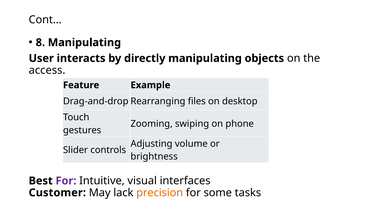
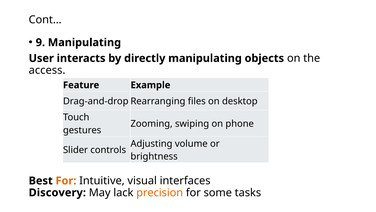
8: 8 -> 9 (40, 42)
For colour: purple -> orange (66, 180)
Customer: Customer -> Discovery (57, 192)
